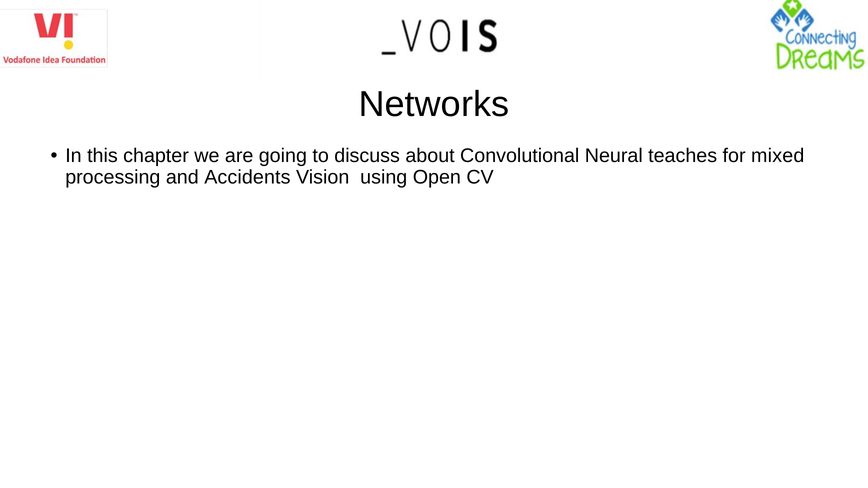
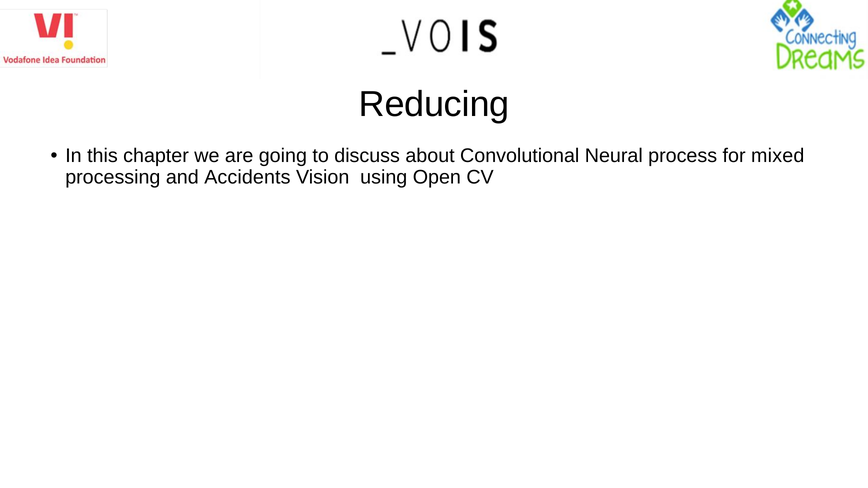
Networks: Networks -> Reducing (434, 104)
teaches: teaches -> process (683, 156)
